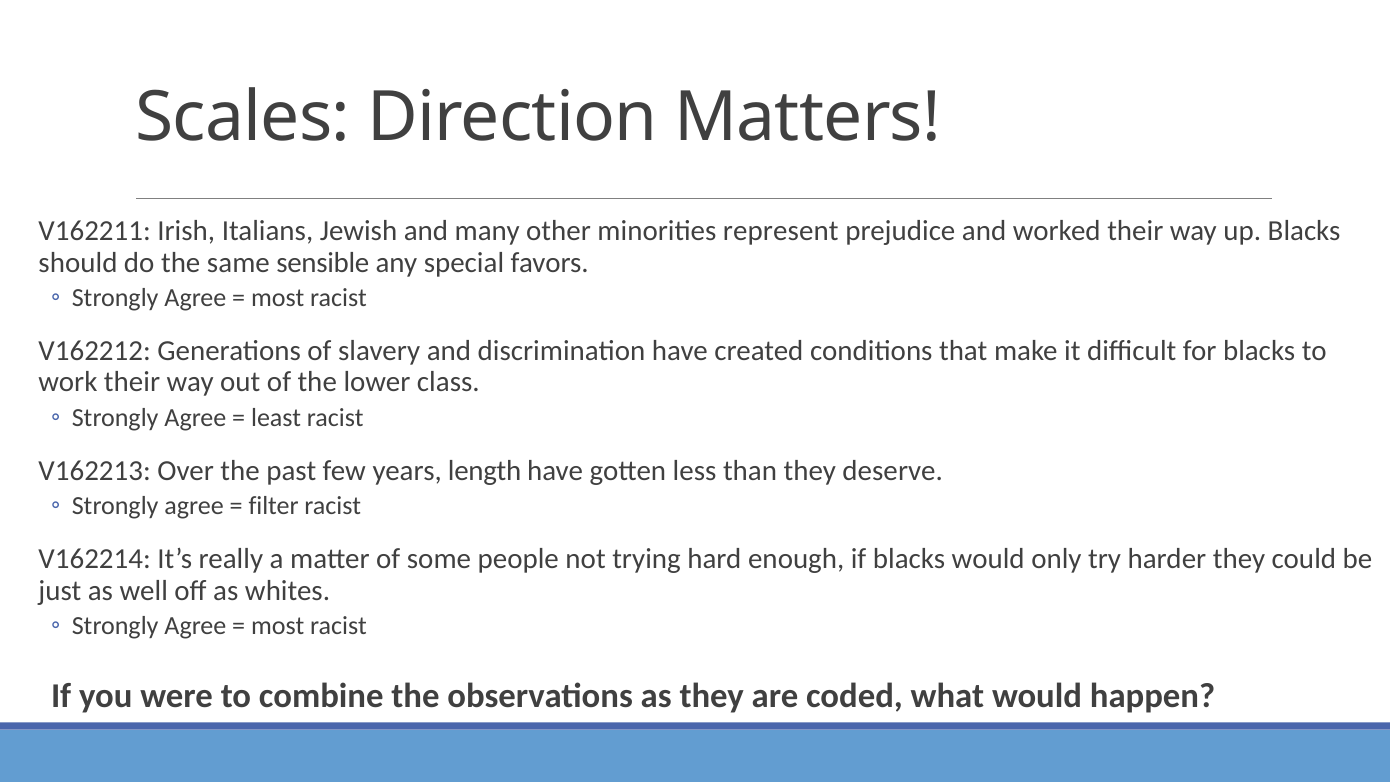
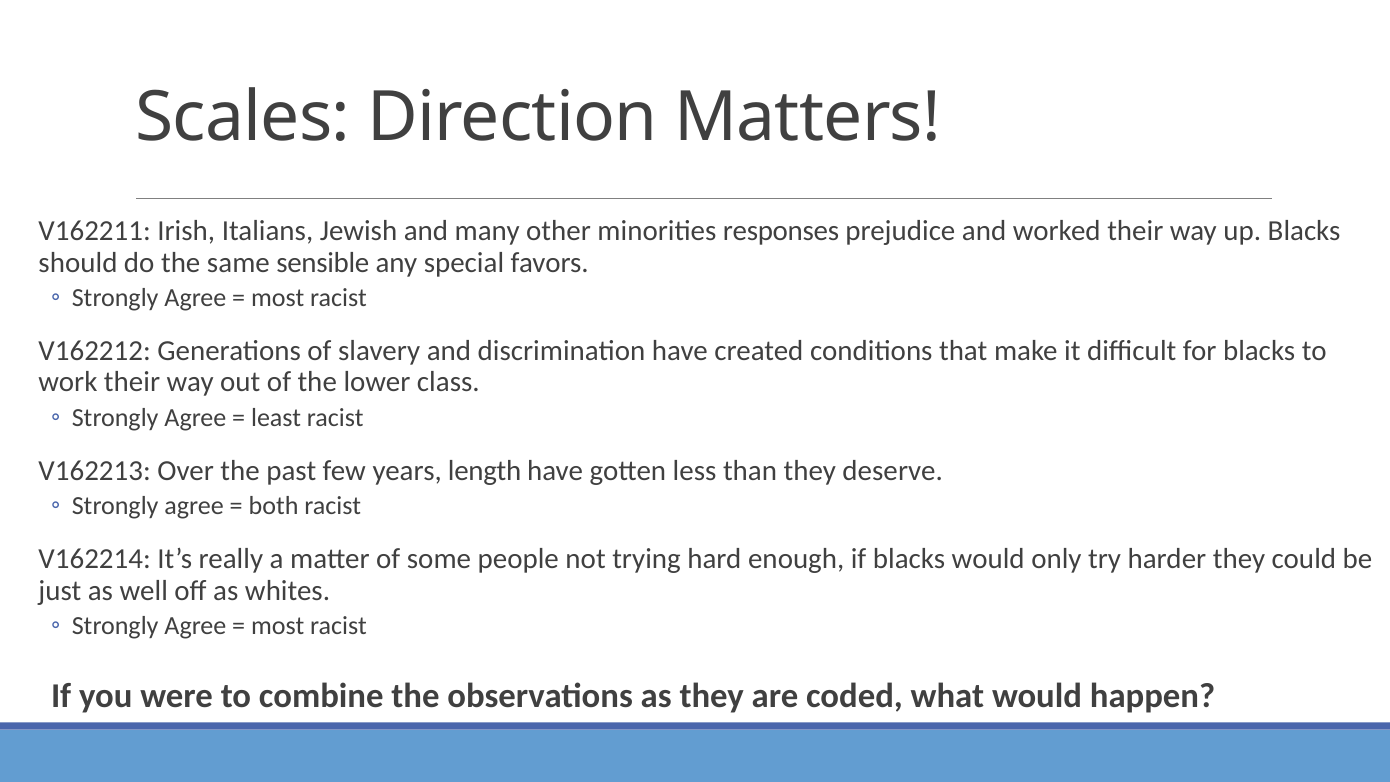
represent: represent -> responses (781, 231)
filter: filter -> both (274, 506)
